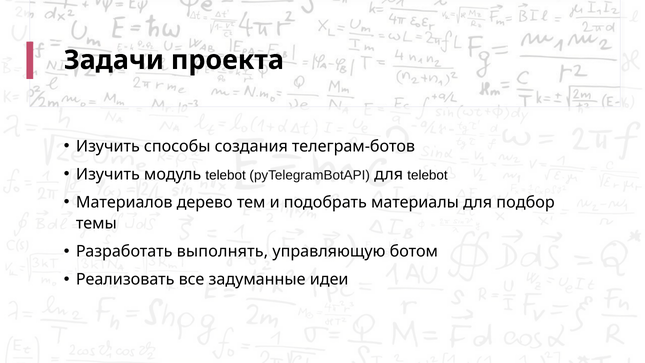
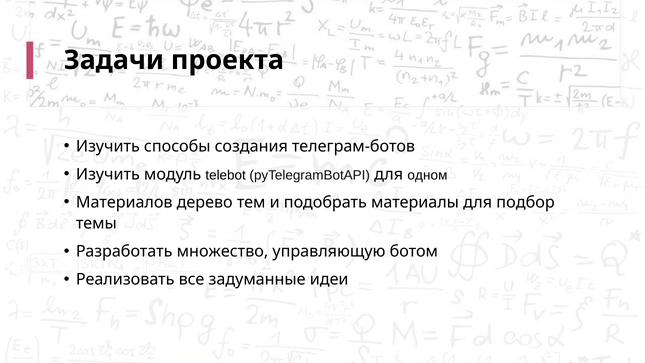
для telebot: telebot -> одном (427, 175)
выполнять: выполнять -> множество (222, 251)
